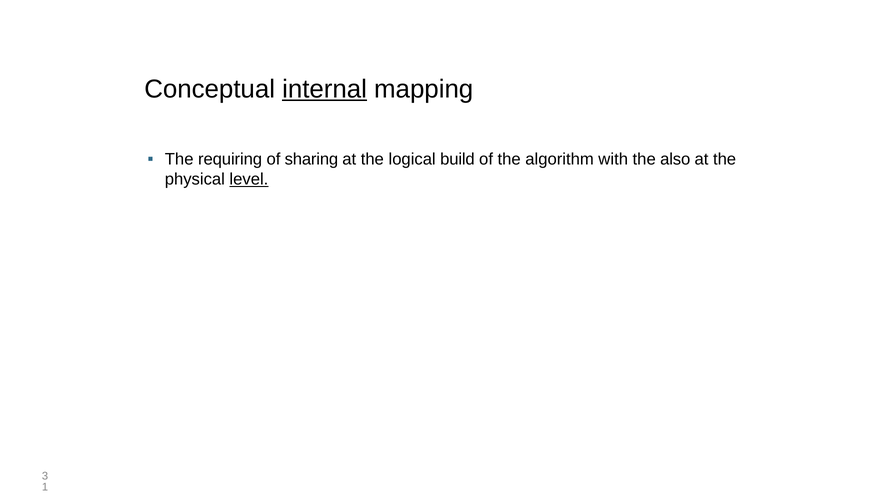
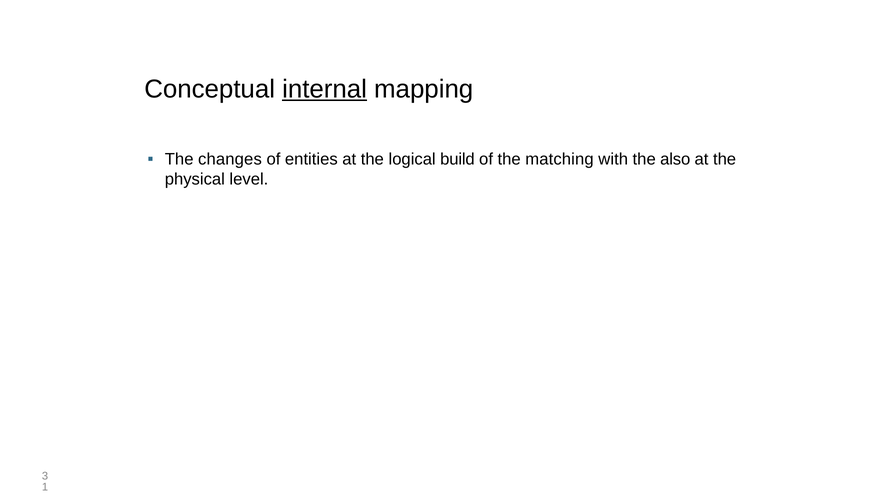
requiring: requiring -> changes (230, 159)
sharing: sharing -> entities (311, 159)
algorithm: algorithm -> matching (559, 159)
level underline: present -> none (249, 179)
